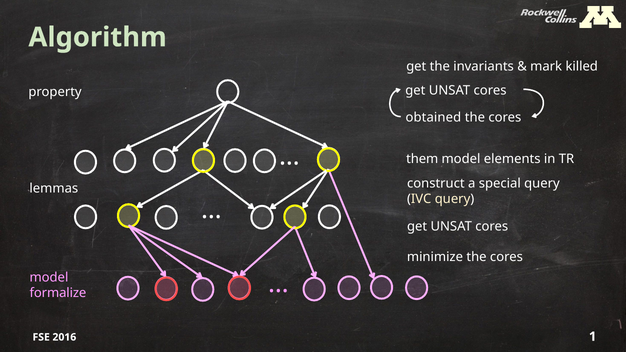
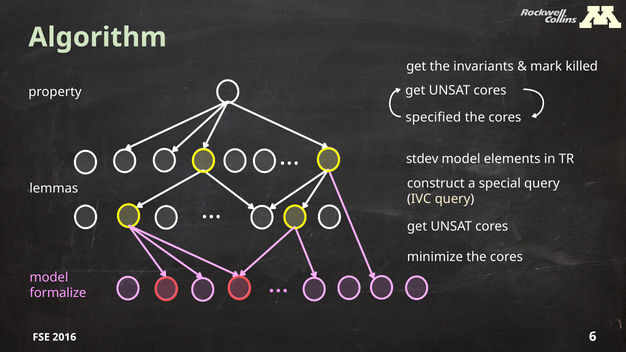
obtained: obtained -> specified (433, 118)
them: them -> stdev (422, 159)
1: 1 -> 6 (593, 337)
